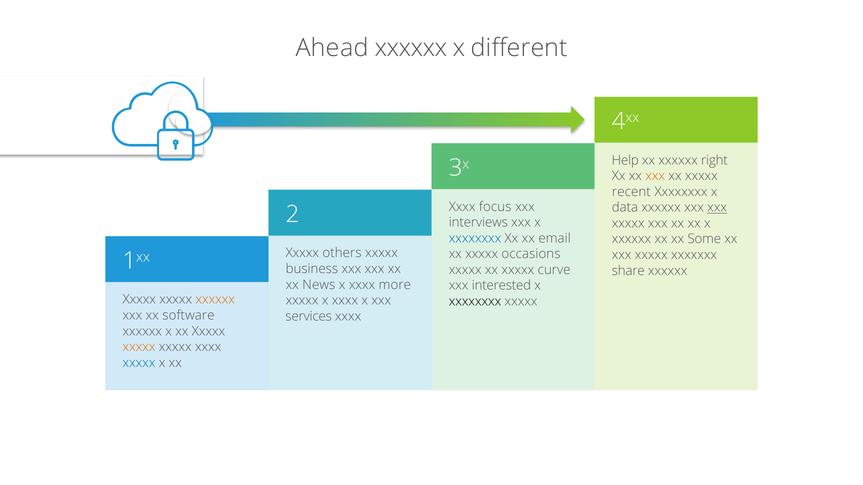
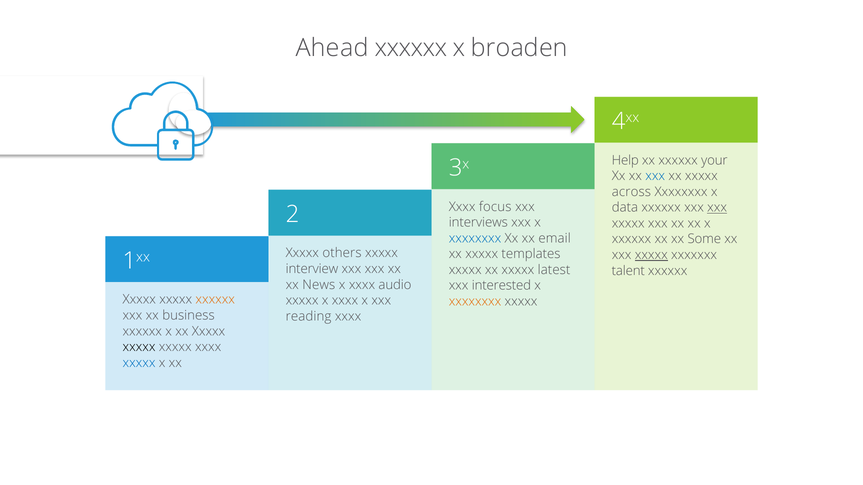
different: different -> broaden (519, 48)
right: right -> your (714, 160)
xxx colour: orange -> blue (655, 176)
recent: recent -> across (631, 192)
occasions: occasions -> templates (531, 254)
xxxxx underline: none -> present (651, 255)
business: business -> interview (312, 269)
curve: curve -> latest (554, 270)
share: share -> talent (628, 271)
more: more -> audio (395, 285)
xxxxxxxx colour: black -> orange (475, 302)
software: software -> business (188, 316)
services: services -> reading (309, 317)
xxxxx colour: orange -> black (139, 347)
